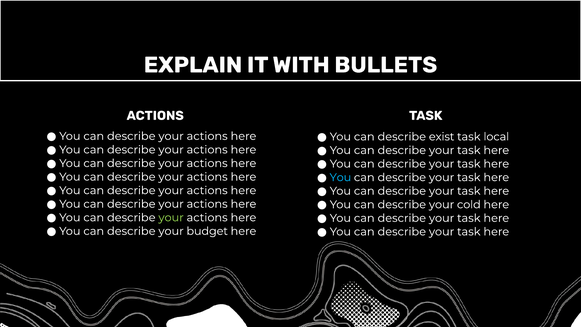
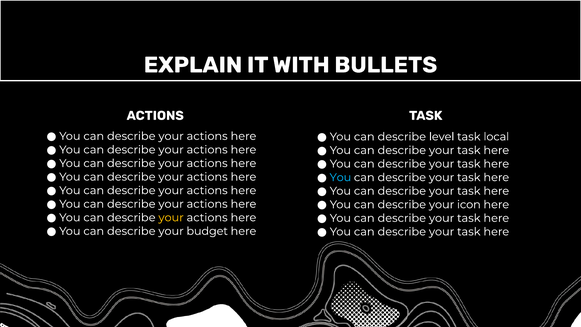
exist: exist -> level (442, 137)
cold: cold -> icon (469, 204)
your colour: light green -> yellow (171, 217)
